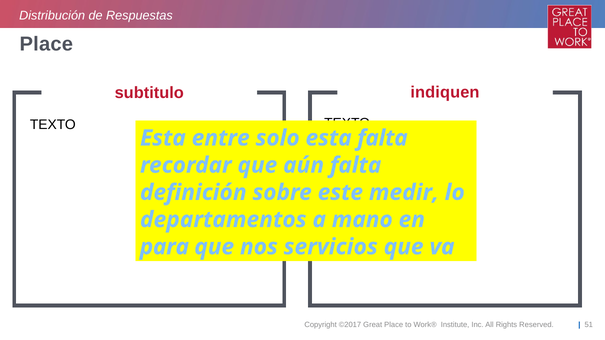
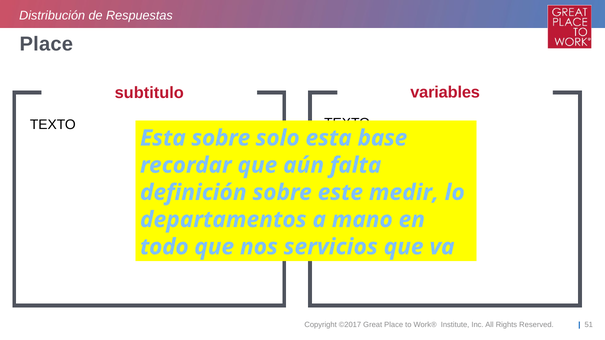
indiquen: indiquen -> variables (445, 93)
Esta entre: entre -> sobre (221, 138)
esta falta: falta -> base (382, 138)
para: para -> todo (164, 247)
